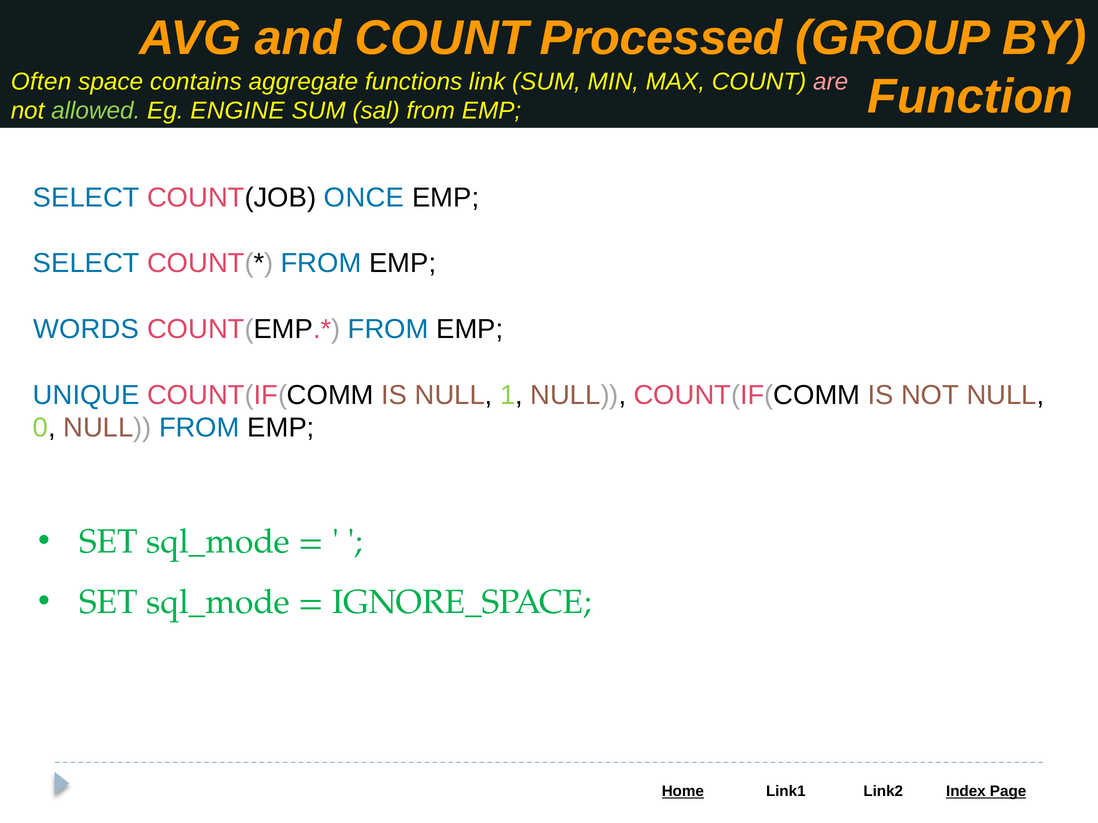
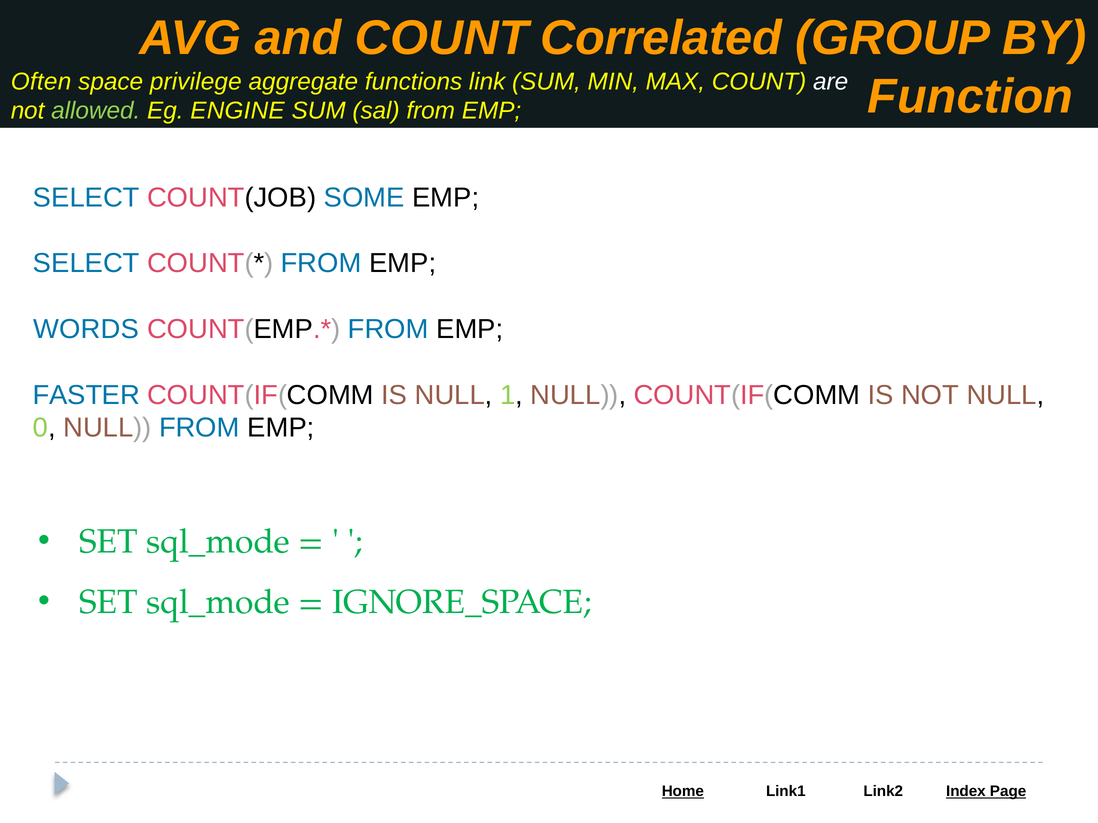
Processed: Processed -> Correlated (661, 38)
contains: contains -> privilege (196, 82)
are colour: pink -> white (831, 82)
ONCE: ONCE -> SOME (364, 198)
UNIQUE: UNIQUE -> FASTER (86, 395)
